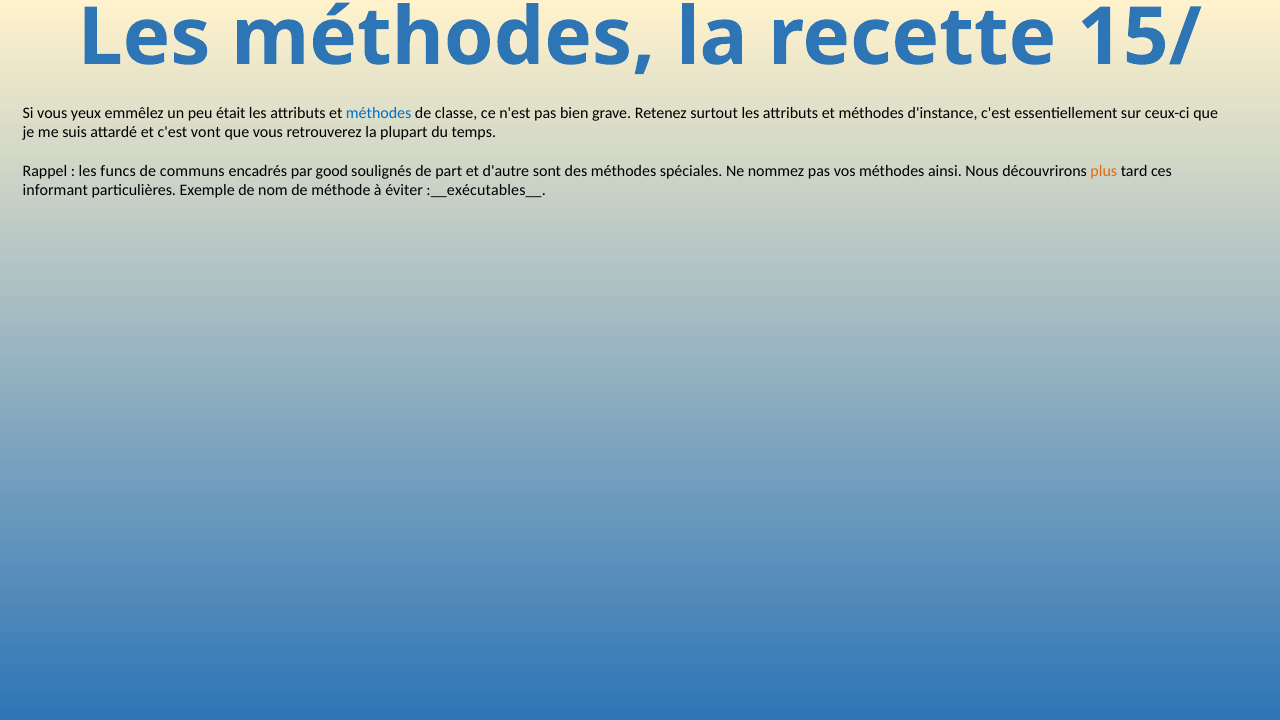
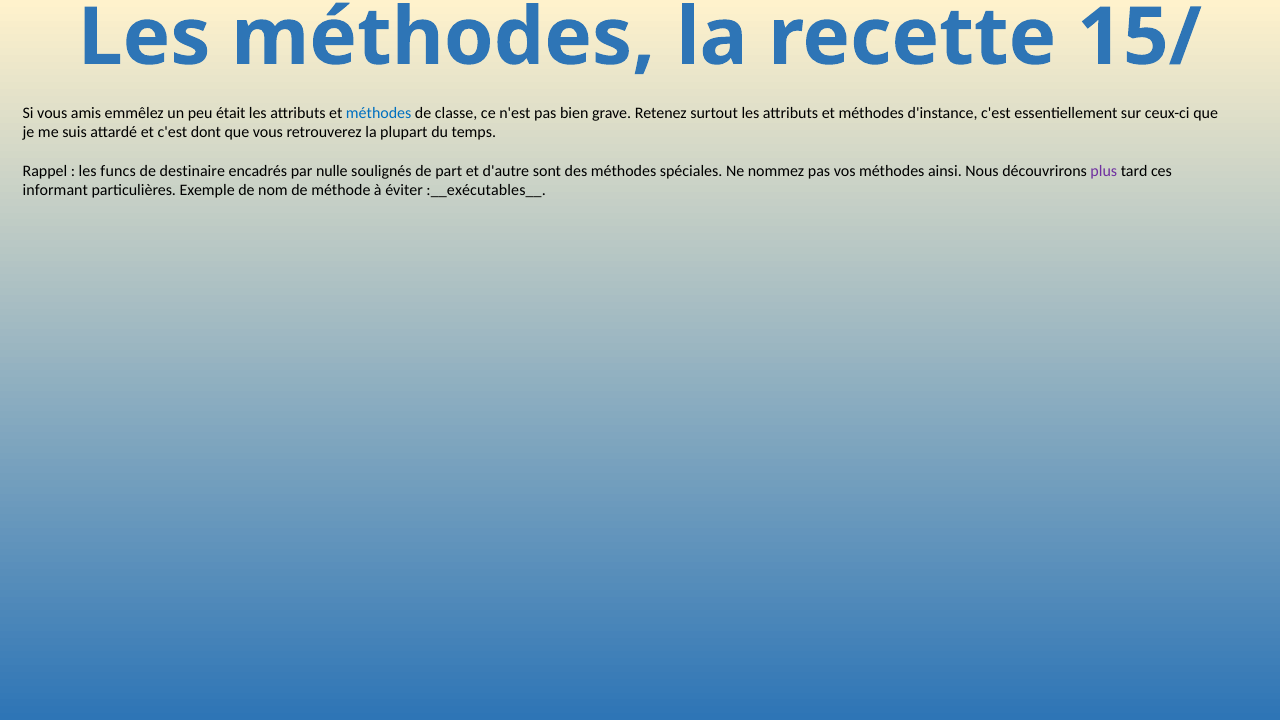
yeux: yeux -> amis (86, 113)
vont: vont -> dont (206, 132)
communs: communs -> destinaire (192, 171)
good: good -> nulle (332, 171)
plus colour: orange -> purple (1104, 171)
